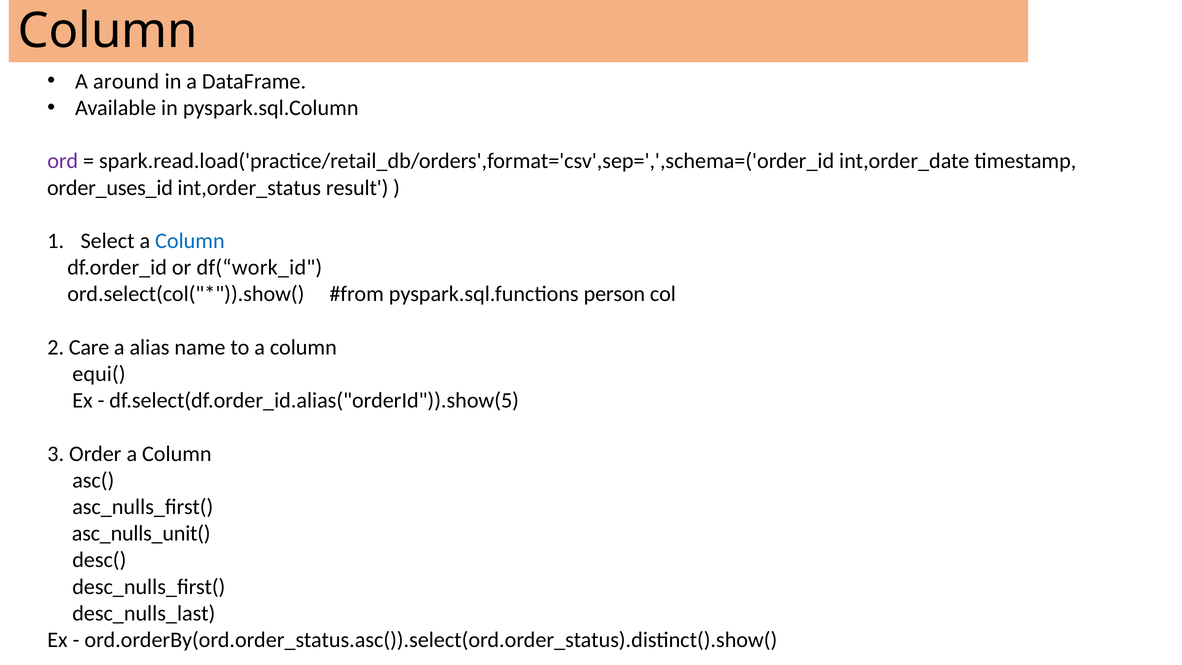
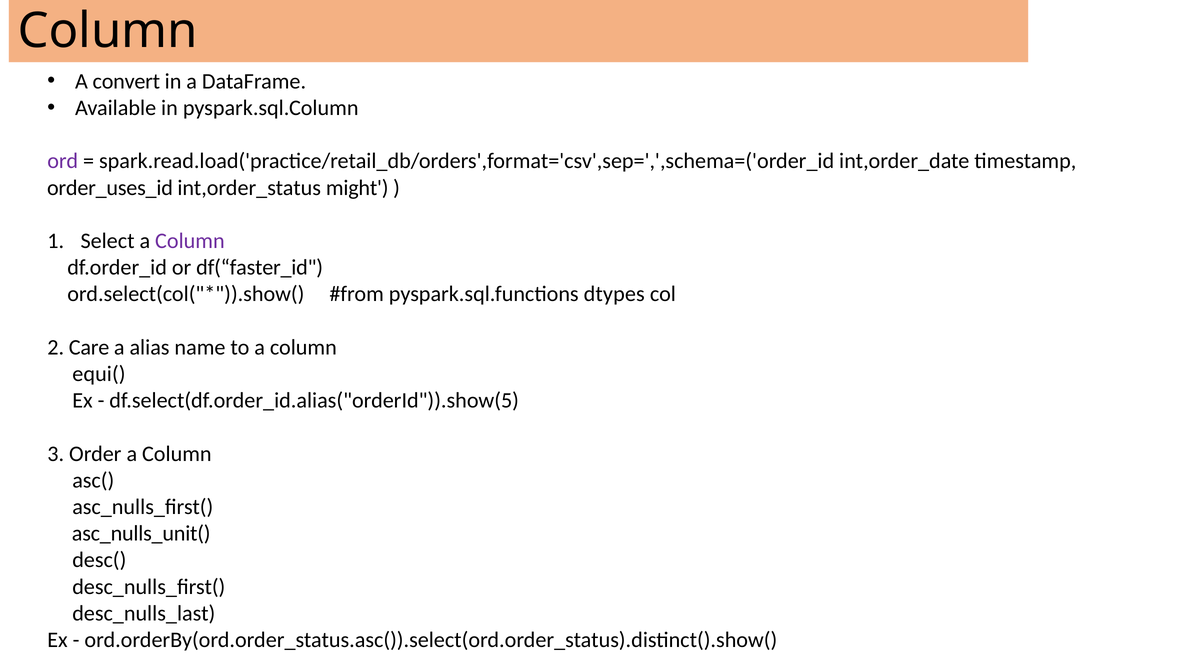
around: around -> convert (126, 81)
result: result -> might (357, 188)
Column colour: blue -> purple (190, 241)
df(“work_id: df(“work_id -> df(“faster_id (260, 267)
person: person -> dtypes (614, 294)
